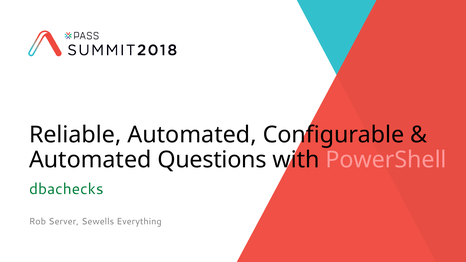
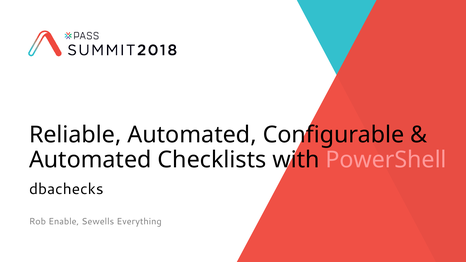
Questions: Questions -> Checklists (212, 160)
dbachecks colour: green -> black (66, 189)
Server: Server -> Enable (64, 222)
